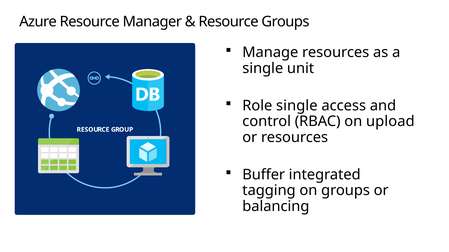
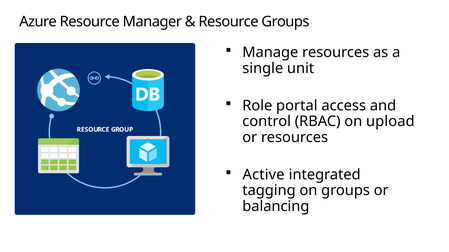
Role single: single -> portal (297, 106)
Buffer: Buffer -> Active (264, 175)
